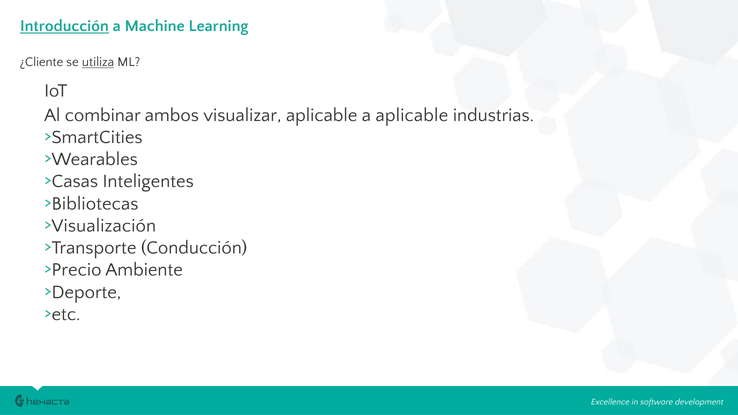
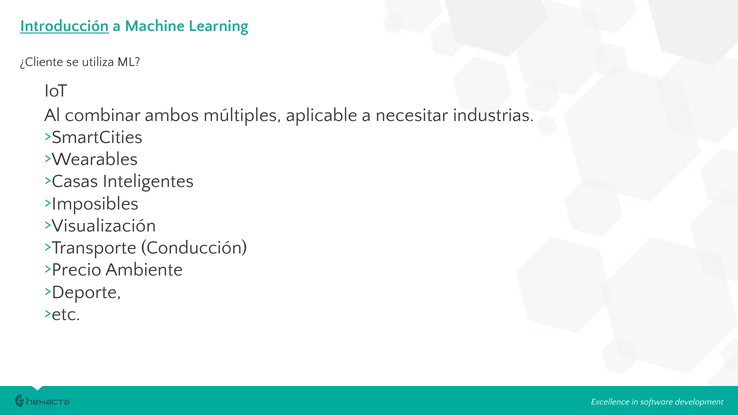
utiliza underline: present -> none (98, 62)
visualizar: visualizar -> múltiples (242, 115)
a aplicable: aplicable -> necesitar (412, 115)
Bibliotecas: Bibliotecas -> Imposibles (95, 204)
